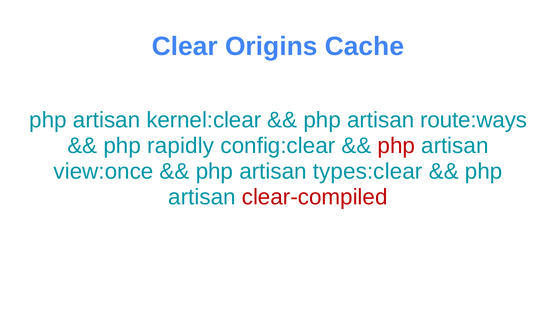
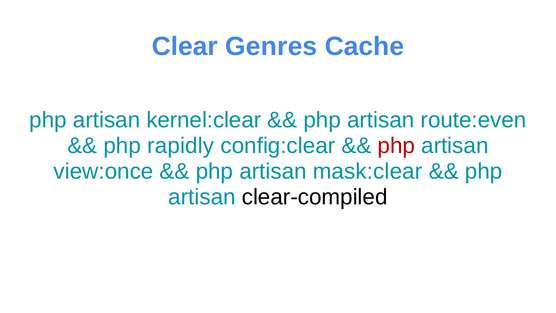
Origins: Origins -> Genres (271, 46)
route:ways: route:ways -> route:even (474, 120)
types:clear: types:clear -> mask:clear (368, 171)
clear-compiled colour: red -> black (315, 197)
